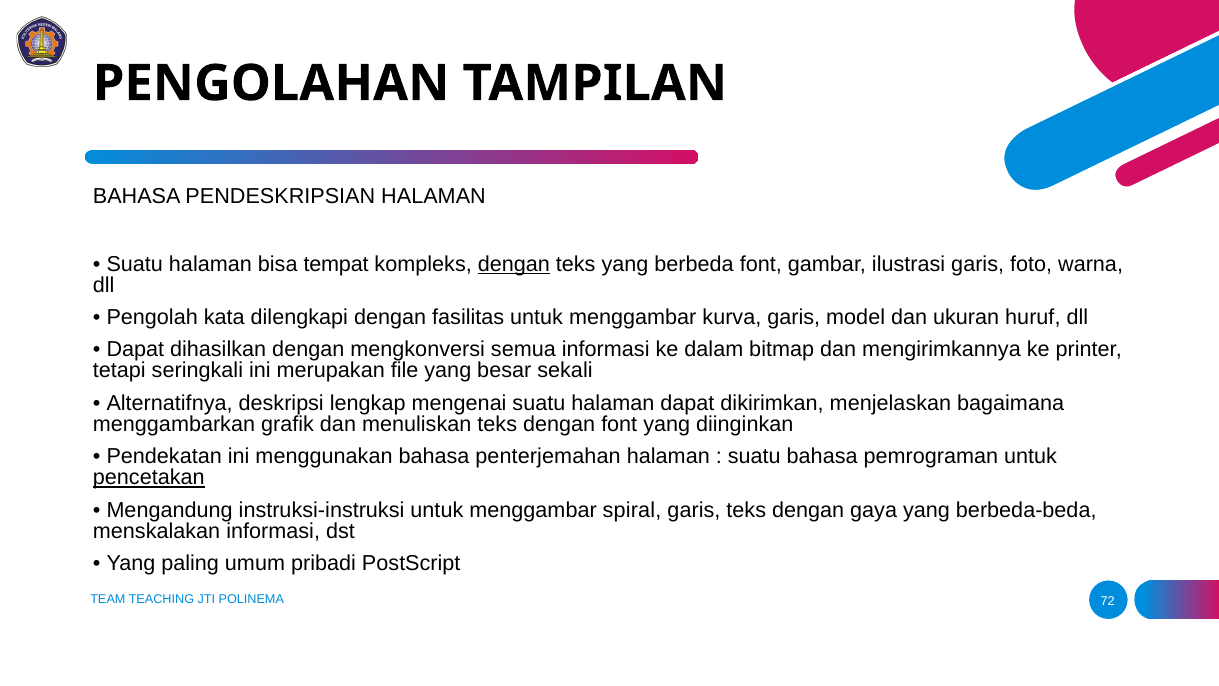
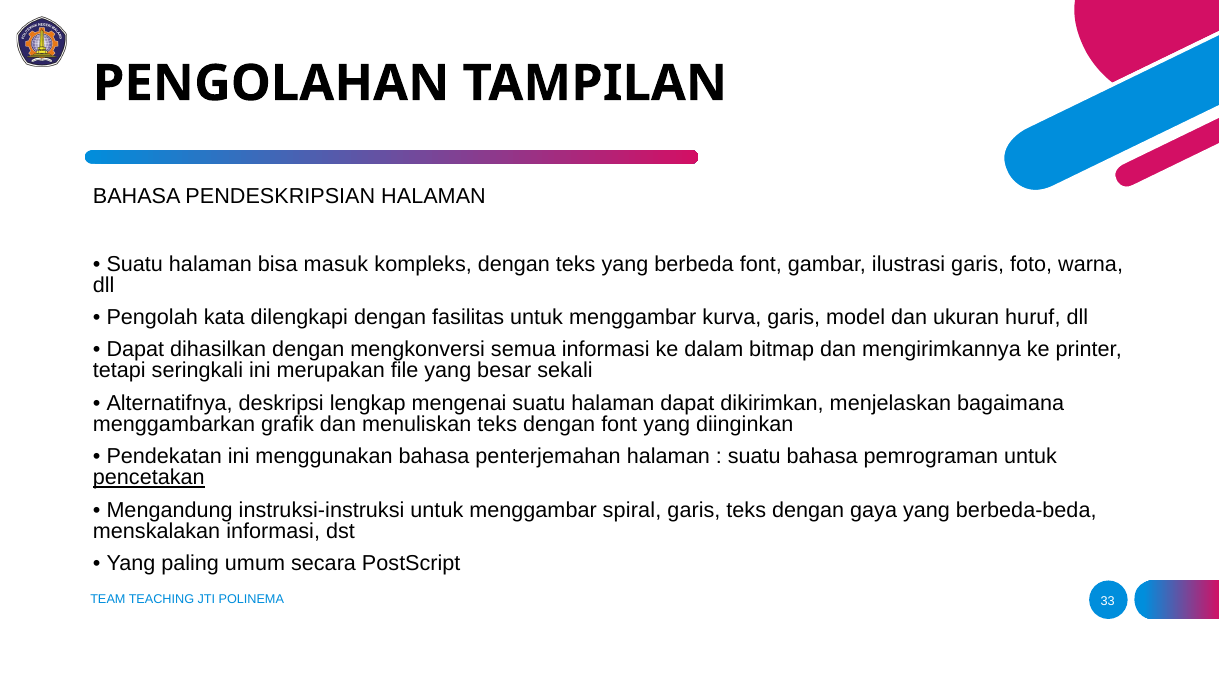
tempat: tempat -> masuk (336, 264)
dengan underline: present -> none (514, 264)
pribadi: pribadi -> secara (324, 563)
72: 72 -> 33 (1108, 601)
